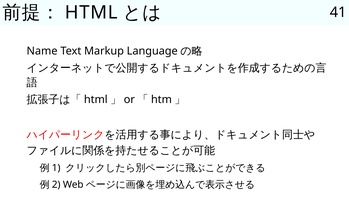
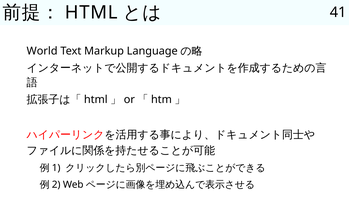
Name: Name -> World (42, 51)
